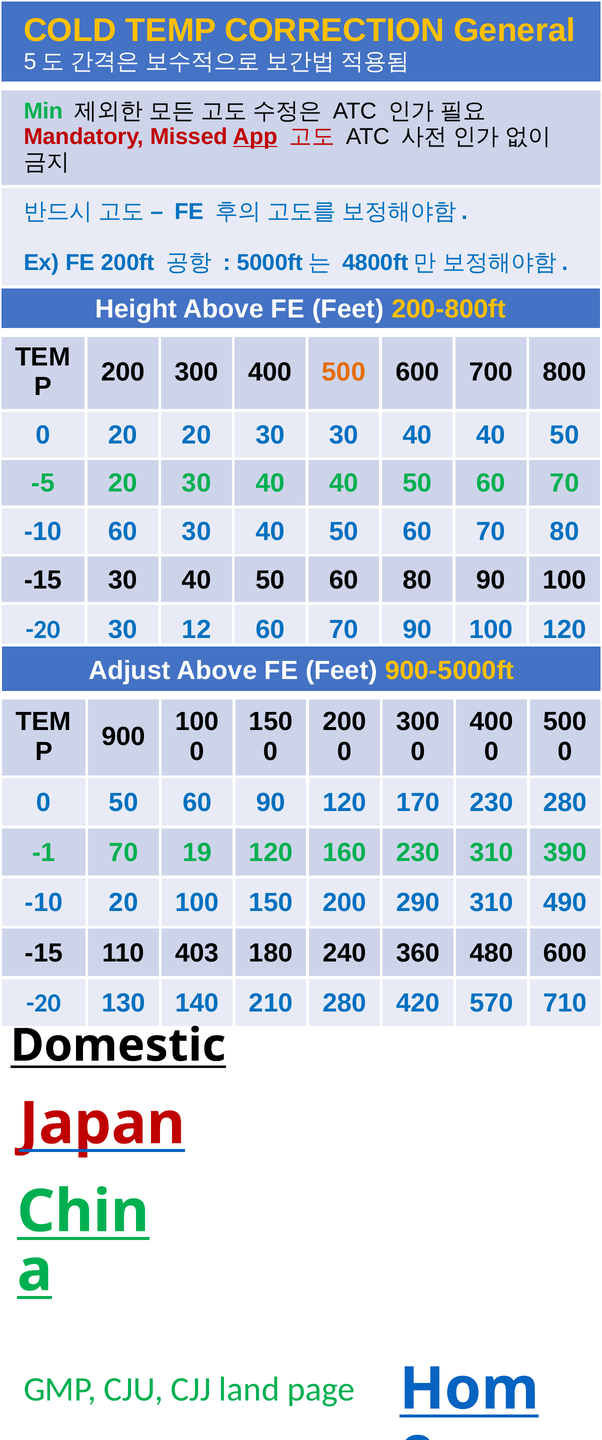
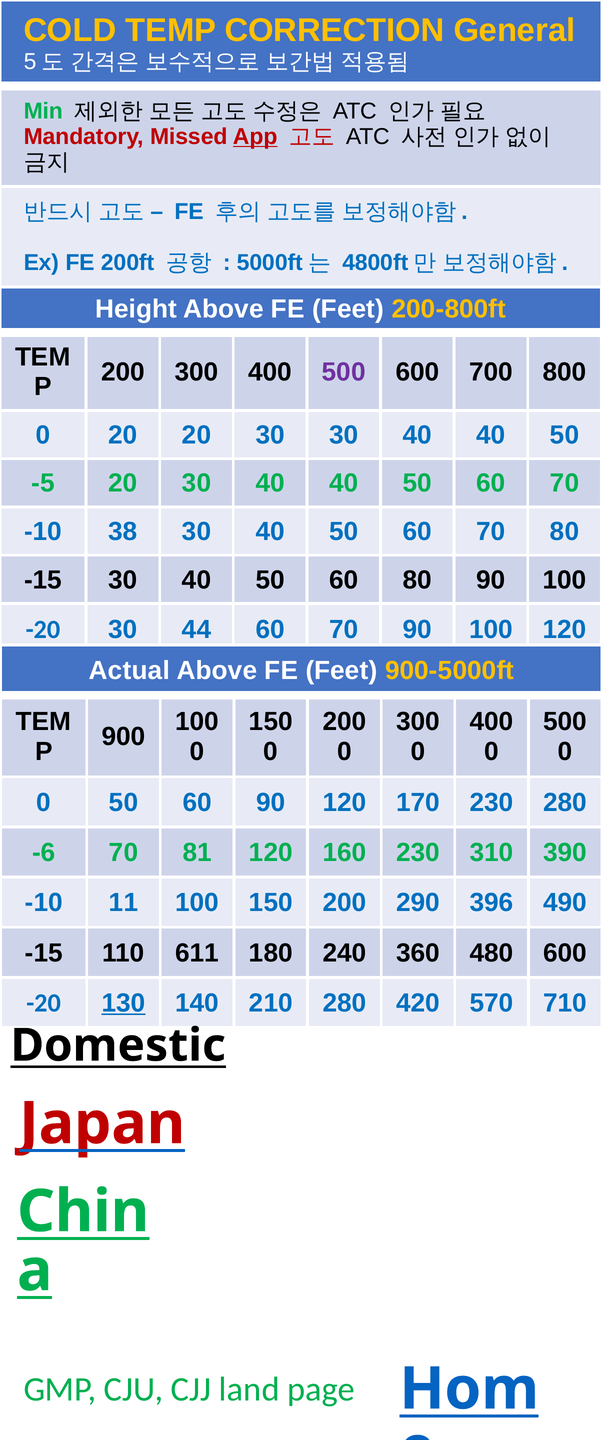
500 colour: orange -> purple (344, 372)
-10 60: 60 -> 38 (123, 532)
12: 12 -> 44 (197, 630)
Adjust: Adjust -> Actual (129, 671)
-1: -1 -> -6 (44, 853)
19: 19 -> 81 (197, 853)
-10 20: 20 -> 11 (124, 903)
290 310: 310 -> 396 (492, 903)
403: 403 -> 611 (197, 953)
130 underline: none -> present (124, 1003)
